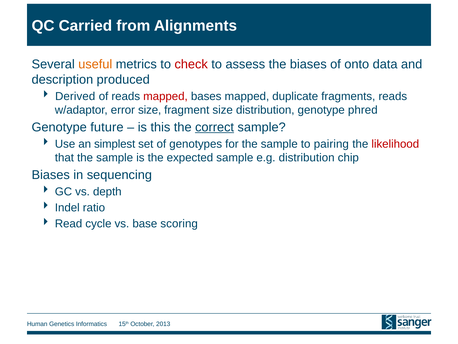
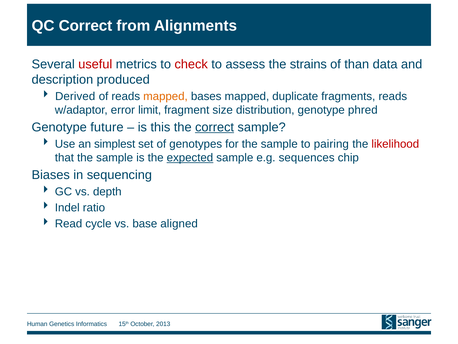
QC Carried: Carried -> Correct (85, 26)
useful colour: orange -> red (95, 64)
the biases: biases -> strains (308, 64)
onto: onto -> than (357, 64)
mapped colour: red -> orange (165, 96)
error size: size -> limit (150, 110)
expected underline: none -> present (190, 158)
e.g distribution: distribution -> sequences (307, 158)
scoring: scoring -> aligned (179, 223)
